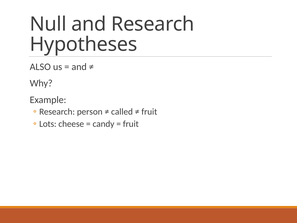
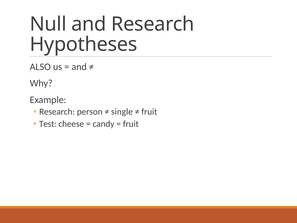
called: called -> single (122, 112)
Lots: Lots -> Test (48, 124)
